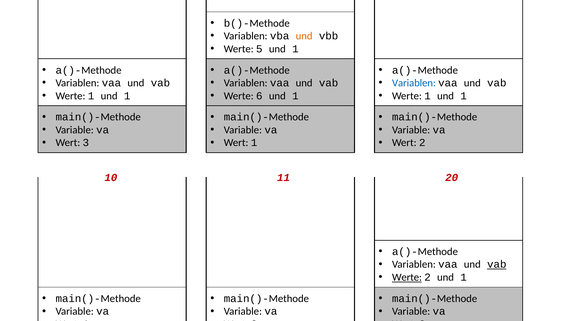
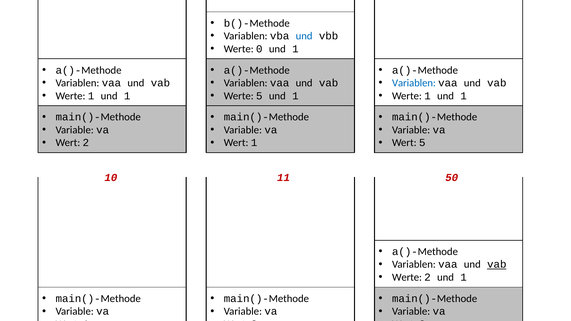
und colour: orange -> blue (304, 36)
Werte 5: 5 -> 0 (259, 49)
Werte 6: 6 -> 5 (259, 96)
3: 3 -> 2 (86, 143)
2: 2 -> 5 (422, 143)
20: 20 -> 50 (452, 178)
Werte underline: present -> none (407, 277)
